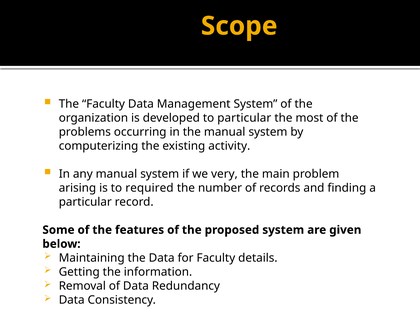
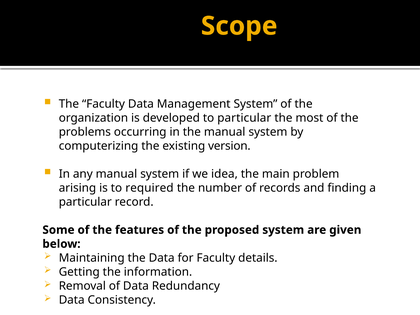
activity: activity -> version (229, 146)
very: very -> idea (224, 174)
